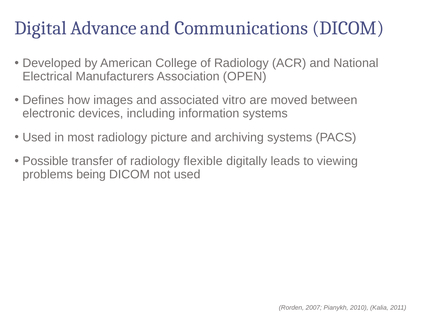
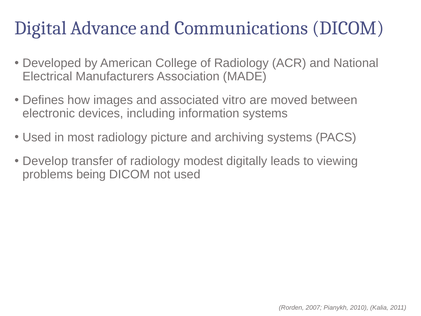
OPEN: OPEN -> MADE (245, 76)
Possible: Possible -> Develop (45, 161)
flexible: flexible -> modest (203, 161)
